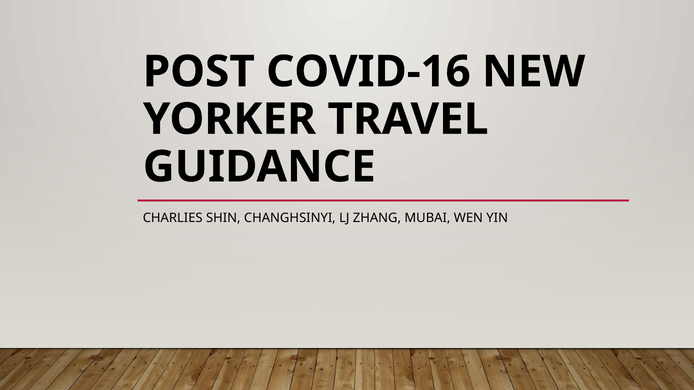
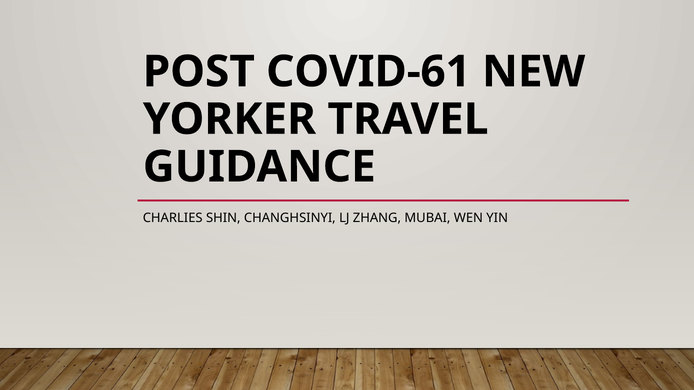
COVID-16: COVID-16 -> COVID-61 (368, 72)
